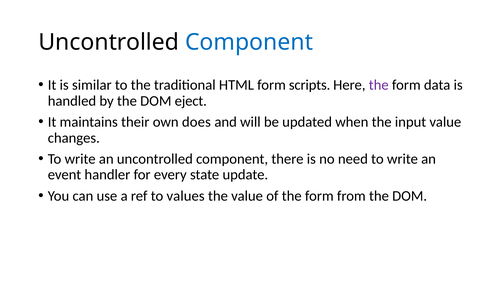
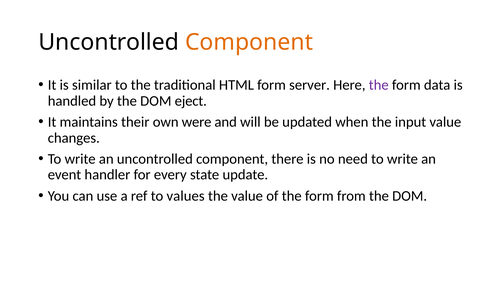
Component colour: blue -> orange (249, 42)
scripts: scripts -> server (310, 85)
does: does -> were (197, 122)
